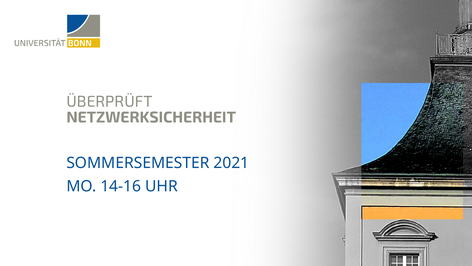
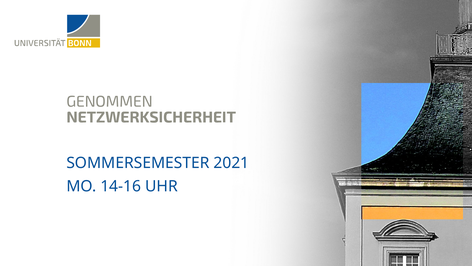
ÜBERPRÜFT: ÜBERPRÜFT -> GENOMMEN (110, 101)
